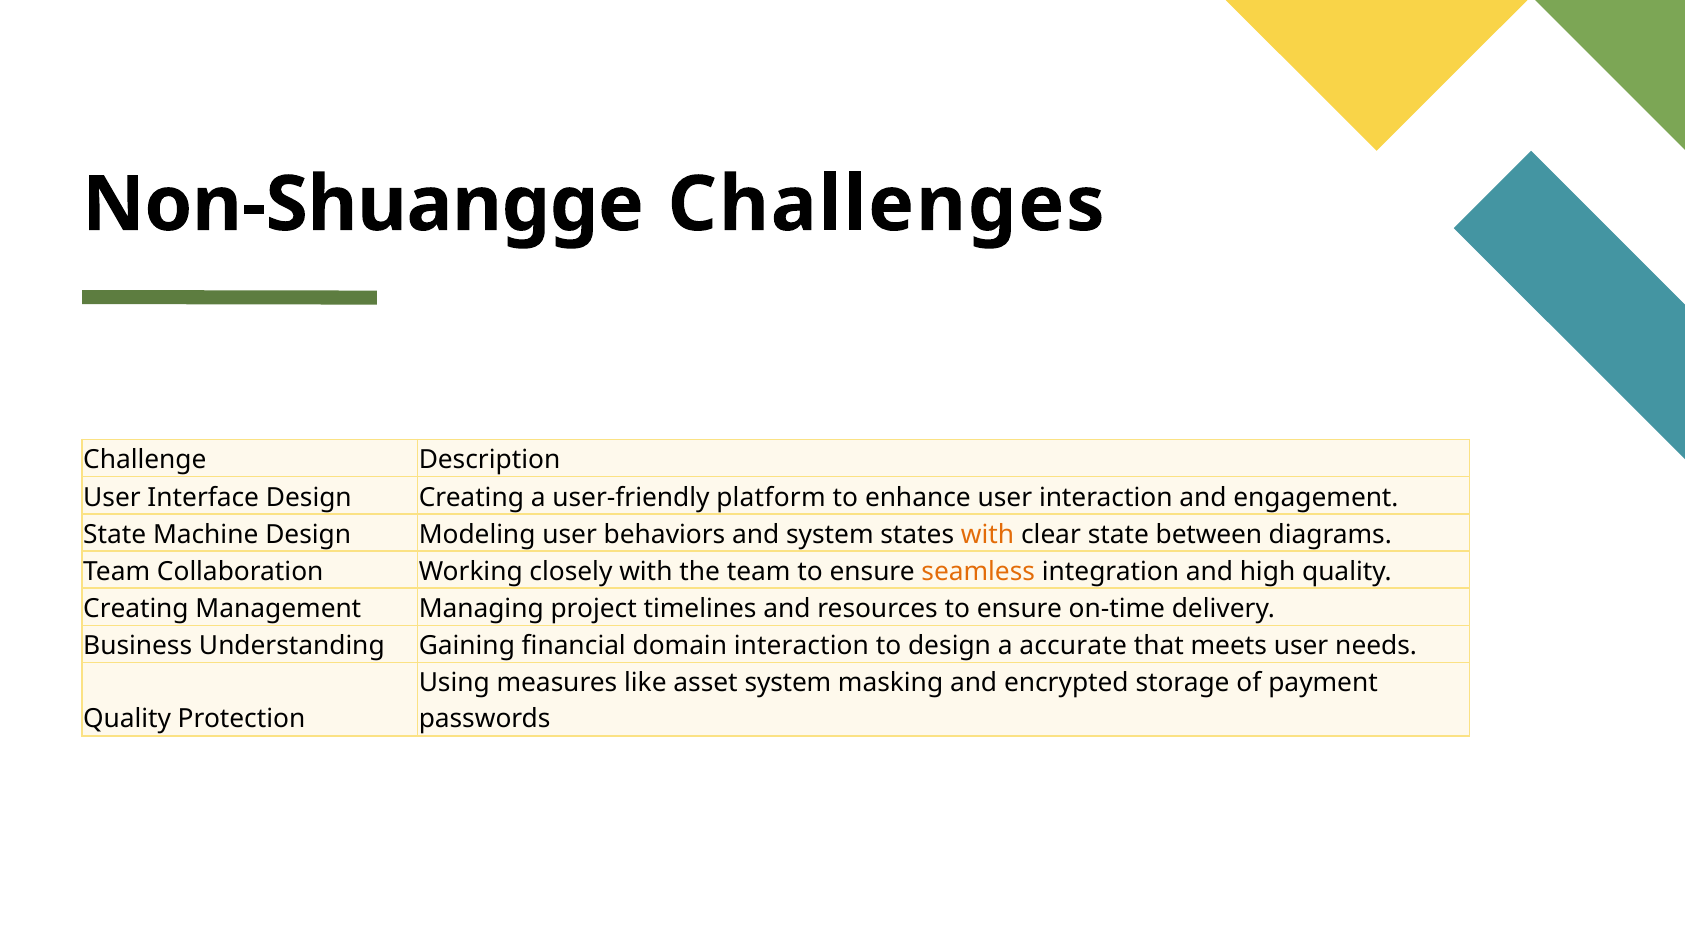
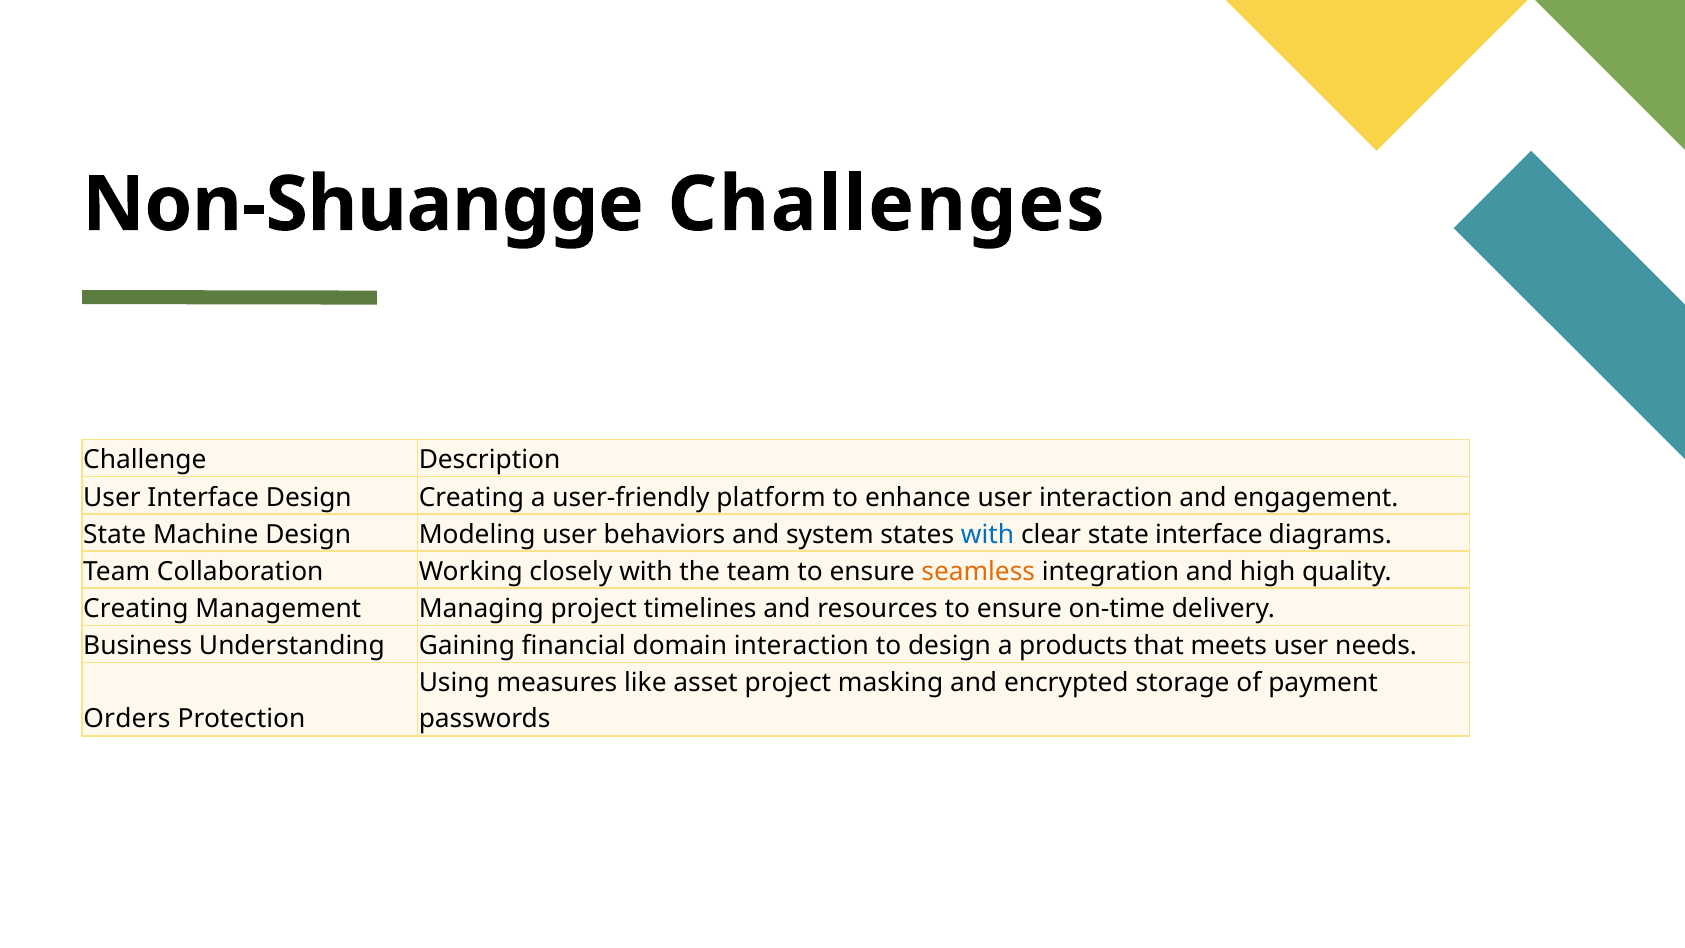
with colour: orange -> blue (988, 534)
state between: between -> interface (1209, 534)
accurate: accurate -> products (1073, 646)
asset system: system -> project (788, 683)
Quality: Quality -> Orders (127, 719)
